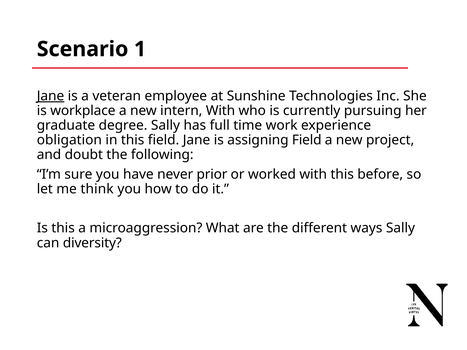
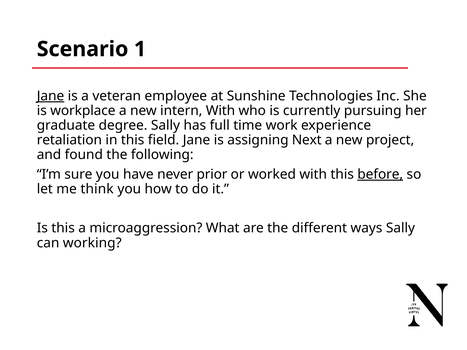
obligation: obligation -> retaliation (69, 140)
assigning Field: Field -> Next (307, 140)
doubt: doubt -> found (84, 155)
before underline: none -> present (380, 174)
diversity: diversity -> working (92, 243)
